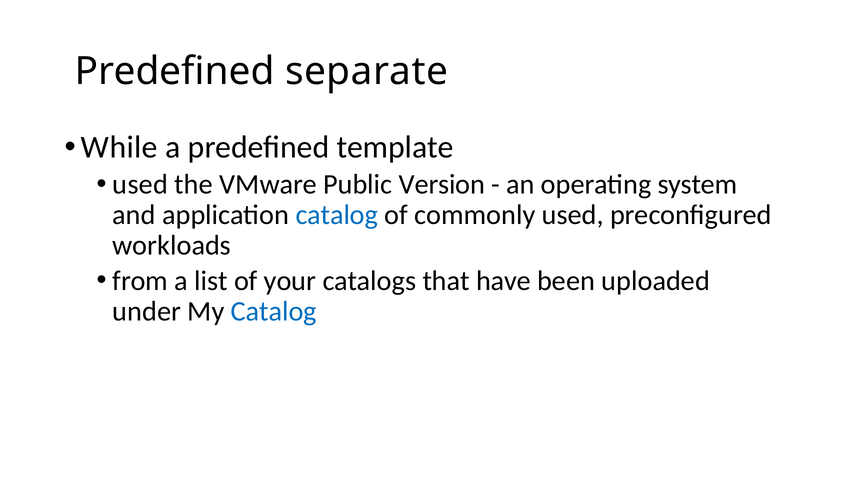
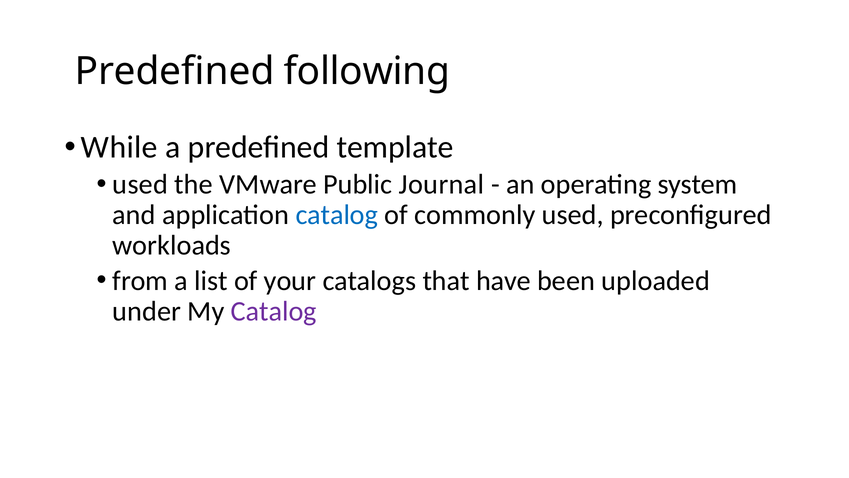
separate: separate -> following (367, 71)
Version: Version -> Journal (442, 184)
Catalog colour: blue -> purple (274, 311)
